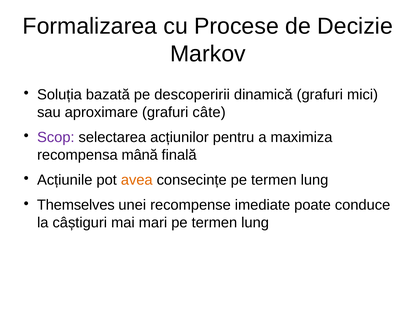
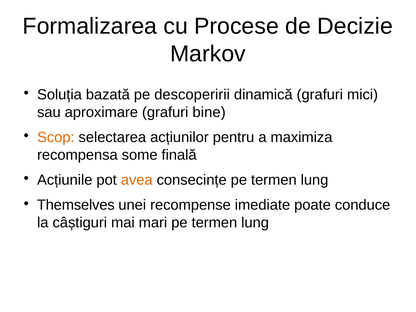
câte: câte -> bine (209, 112)
Scop colour: purple -> orange (56, 137)
mână: mână -> some (140, 155)
